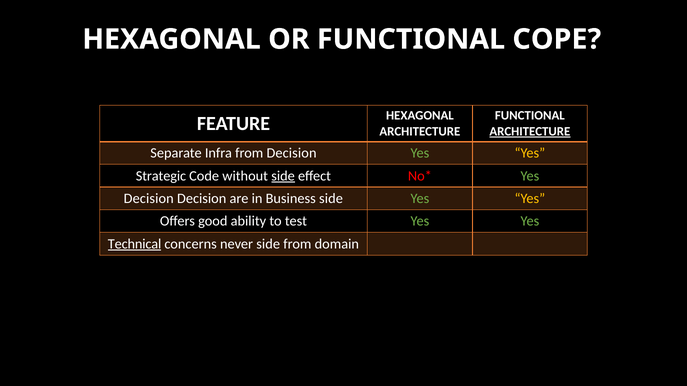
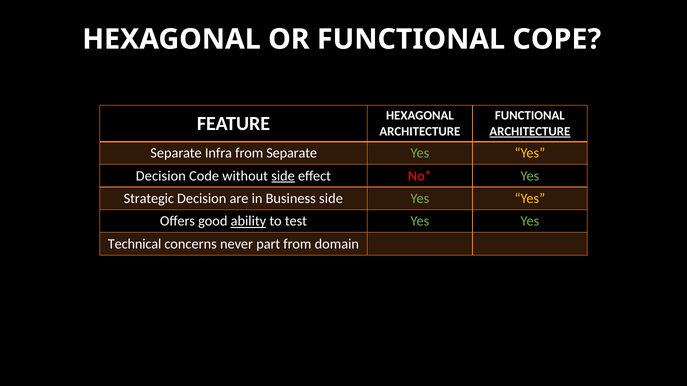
from Decision: Decision -> Separate (292, 153)
Strategic: Strategic -> Decision (161, 176)
Decision: Decision -> Strategic (149, 199)
ability underline: none -> present (248, 221)
Technical underline: present -> none (135, 244)
never side: side -> part (268, 244)
